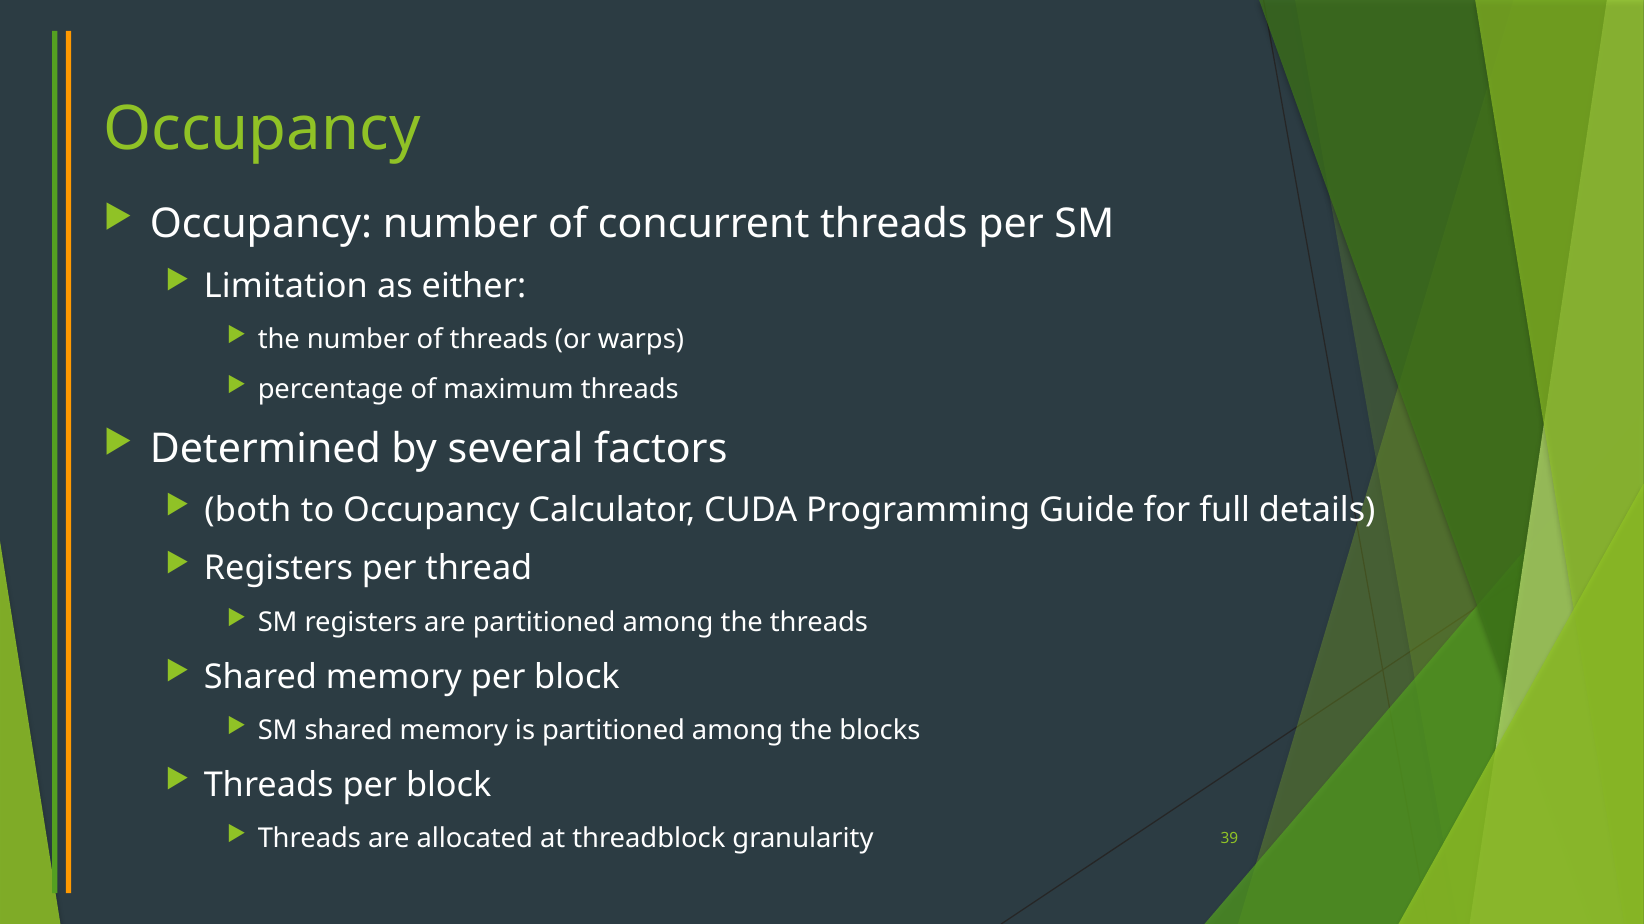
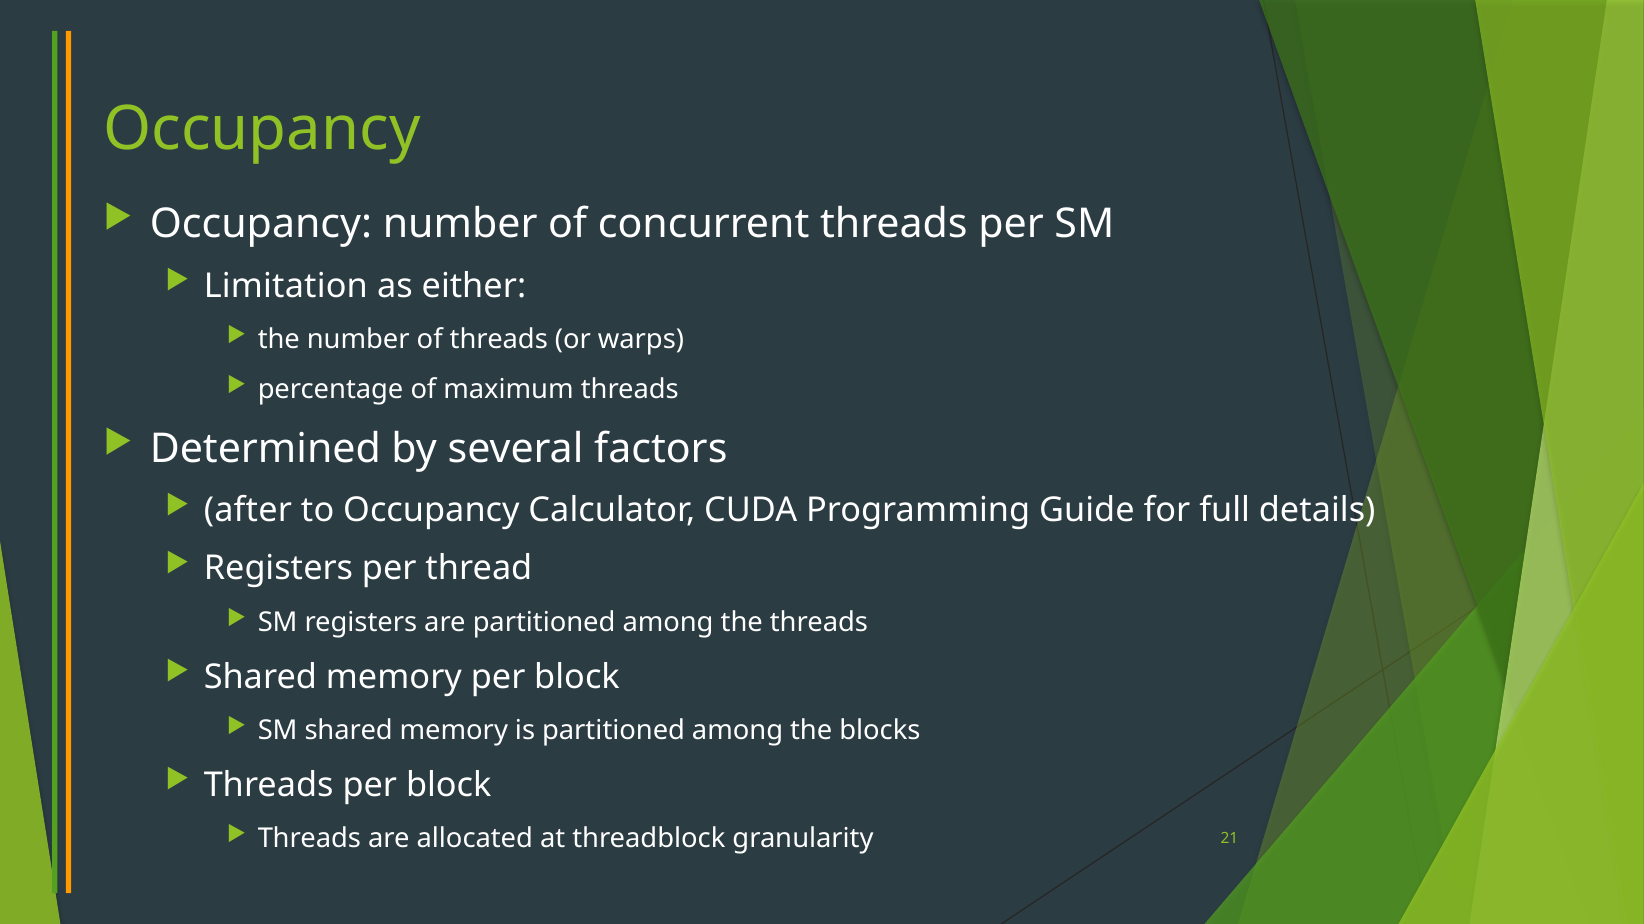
both: both -> after (248, 511)
39: 39 -> 21 (1229, 839)
